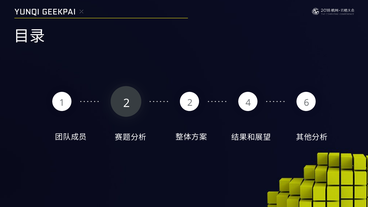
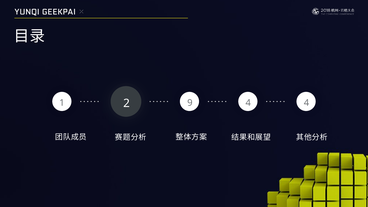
1 2: 2 -> 9 (190, 103)
4 6: 6 -> 4 (306, 103)
